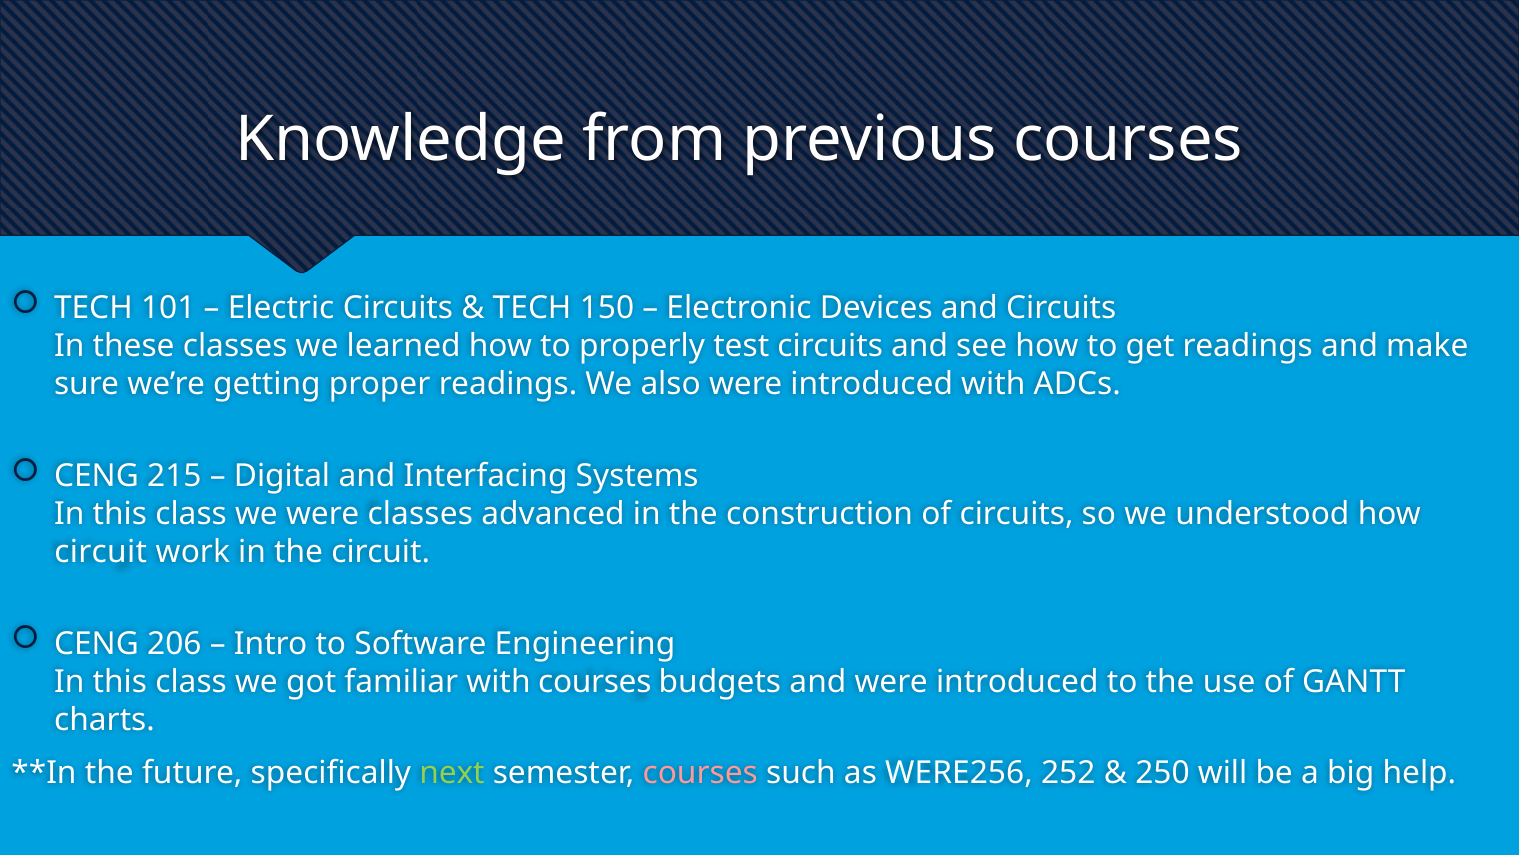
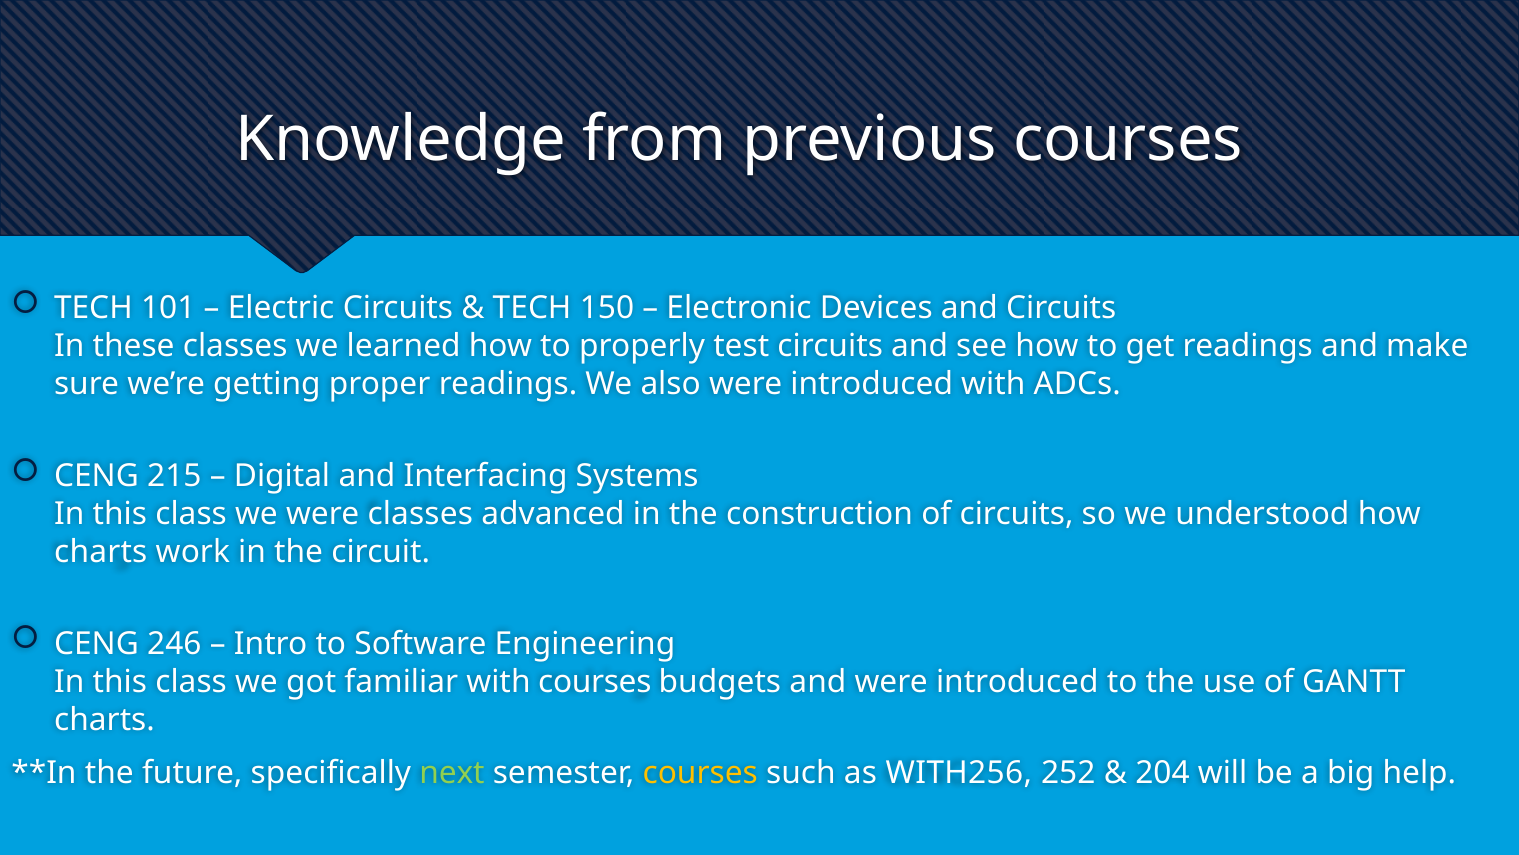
circuit: circuit -> charts (101, 551)
206: 206 -> 246 (174, 643)
courses colour: pink -> yellow (700, 773)
WERE256: WERE256 -> WITH256 (959, 773)
250: 250 -> 204 (1162, 773)
